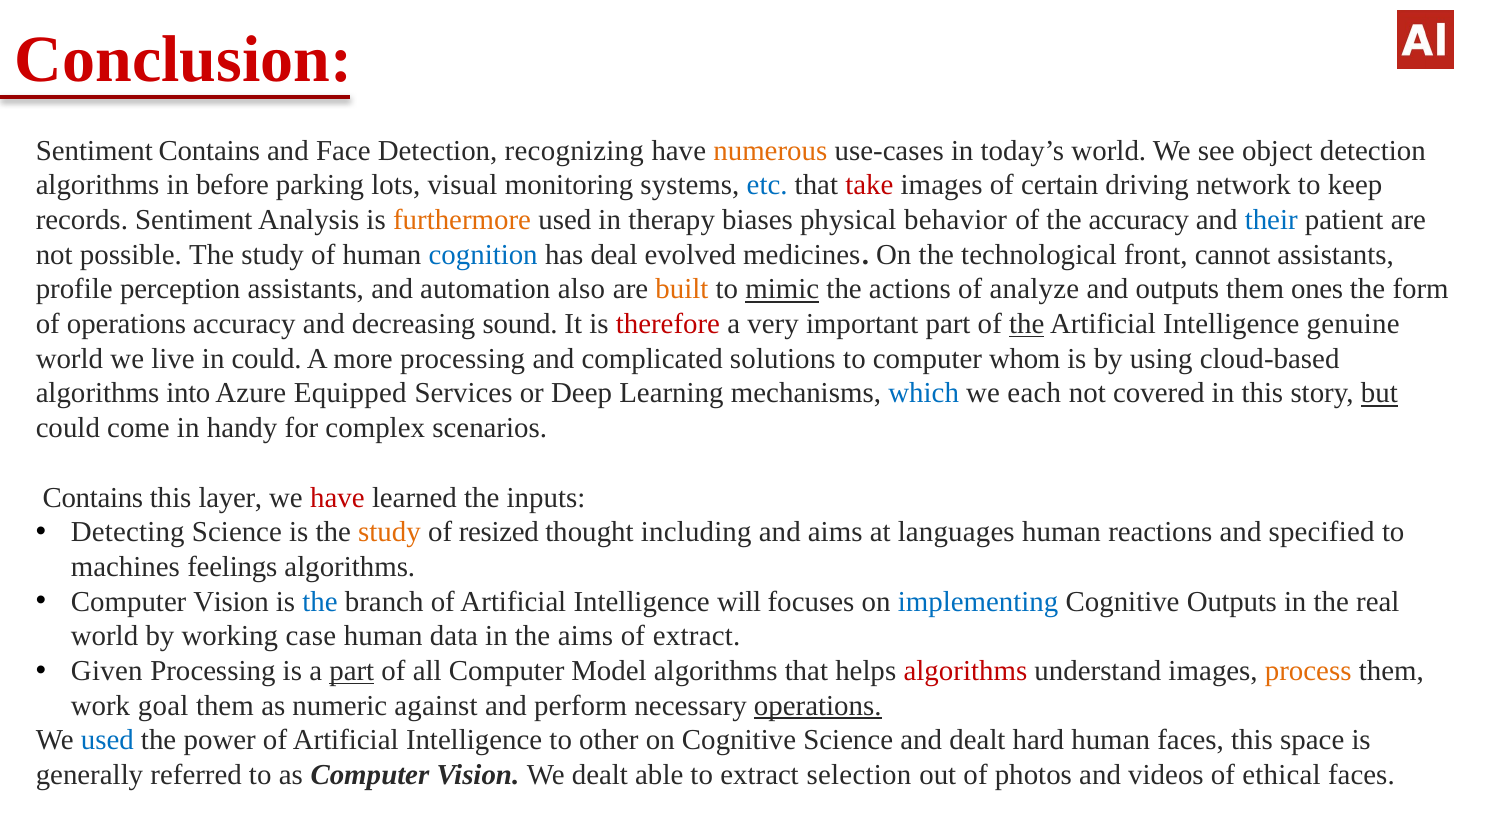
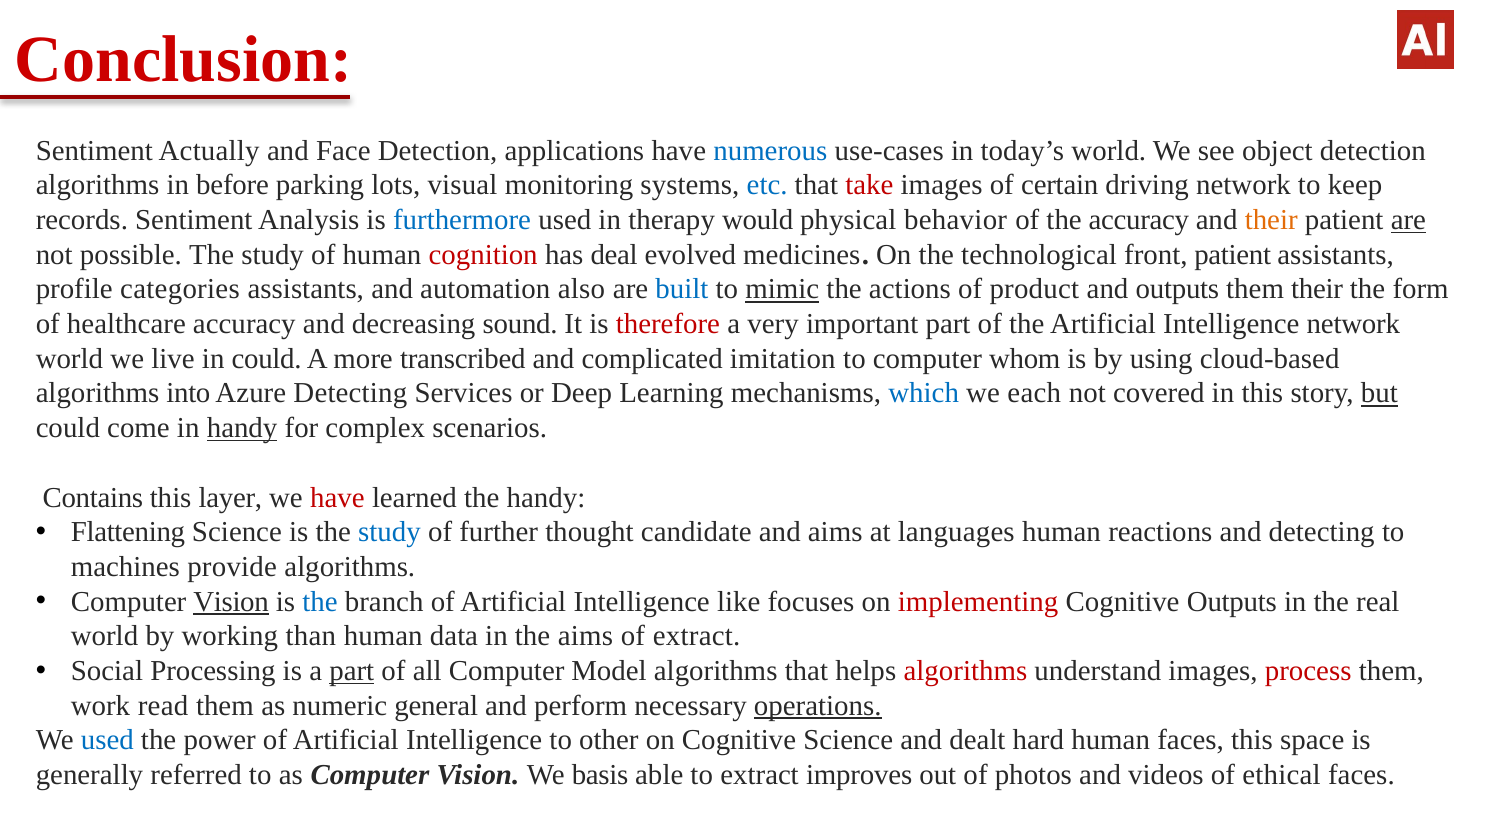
Sentiment Contains: Contains -> Actually (209, 150)
recognizing: recognizing -> applications (574, 150)
numerous colour: orange -> blue (770, 150)
furthermore colour: orange -> blue (462, 220)
biases: biases -> would (758, 220)
their colour: blue -> orange (1271, 220)
are underline: none -> present (1408, 220)
cognition colour: blue -> red (483, 254)
front cannot: cannot -> patient (1233, 254)
perception: perception -> categories (180, 289)
built colour: orange -> blue (682, 289)
analyze: analyze -> product (1034, 289)
them ones: ones -> their (1317, 289)
of operations: operations -> healthcare (126, 324)
the underline: present -> none (1027, 324)
Intelligence genuine: genuine -> network (1353, 324)
more processing: processing -> transcribed (463, 358)
solutions: solutions -> imitation (783, 358)
Azure Equipped: Equipped -> Detecting (350, 393)
handy underline: none -> present (242, 428)
the inputs: inputs -> handy (546, 497)
Detecting: Detecting -> Flattening (128, 532)
study colour: orange -> blue (390, 532)
resized: resized -> further (499, 532)
including: including -> candidate (696, 532)
and specified: specified -> detecting (1322, 532)
feelings: feelings -> provide (232, 566)
Vision underline: none -> present (231, 601)
will: will -> like (739, 601)
implementing colour: blue -> red (978, 601)
case: case -> than (311, 636)
Given: Given -> Social (107, 670)
process colour: orange -> red (1308, 670)
goal: goal -> read (163, 705)
against: against -> general (436, 705)
We dealt: dealt -> basis (600, 774)
selection: selection -> improves (859, 774)
